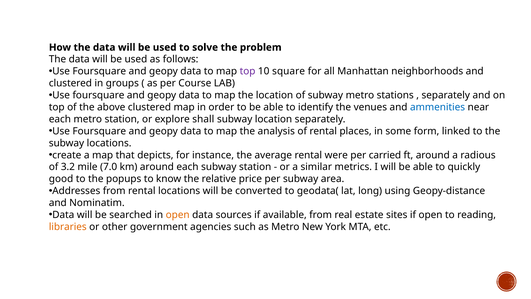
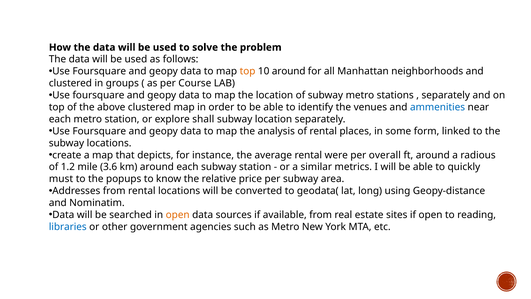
top colour: purple -> orange (248, 71)
10 square: square -> around (289, 71)
carried: carried -> overall (385, 155)
3.2: 3.2 -> 1.2 (68, 167)
7.0: 7.0 -> 3.6 (109, 167)
good: good -> must (61, 179)
libraries colour: orange -> blue (68, 227)
